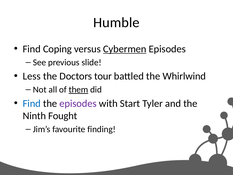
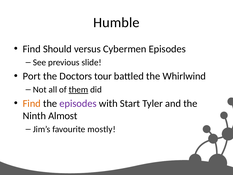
Coping: Coping -> Should (57, 49)
Cybermen underline: present -> none (125, 49)
Less: Less -> Port (32, 76)
Find colour: blue -> orange (32, 103)
Fought: Fought -> Almost (63, 116)
finding: finding -> mostly (101, 129)
